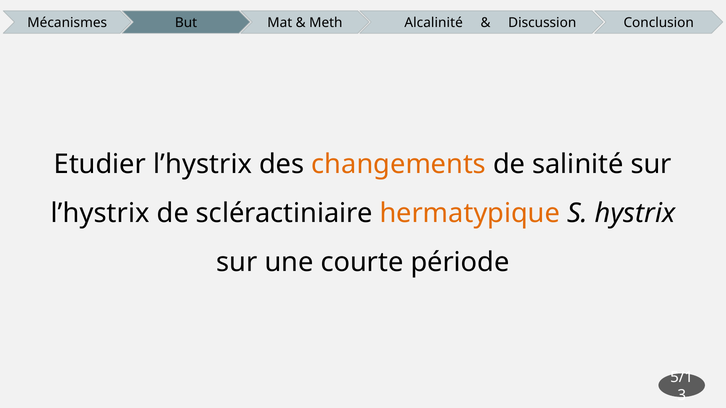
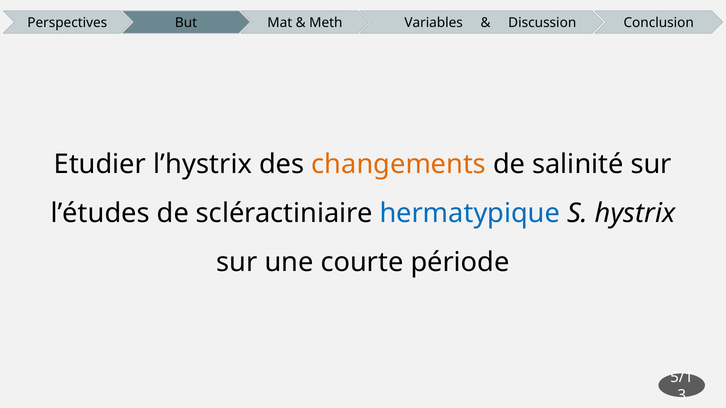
Mécanismes: Mécanismes -> Perspectives (67, 23)
Alcalinité: Alcalinité -> Variables (434, 23)
l’hystrix: l’hystrix -> l’études (100, 213)
hermatypique colour: orange -> blue (470, 213)
